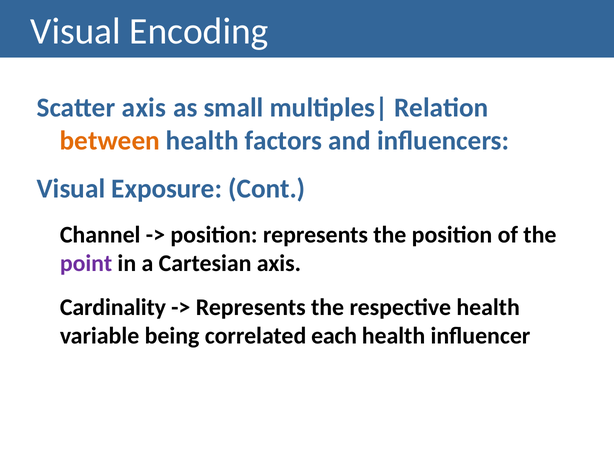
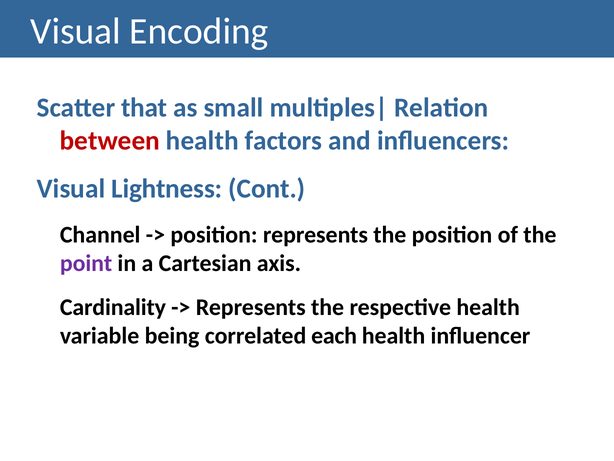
Scatter axis: axis -> that (144, 108)
between colour: orange -> red (110, 140)
Exposure: Exposure -> Lightness (167, 189)
